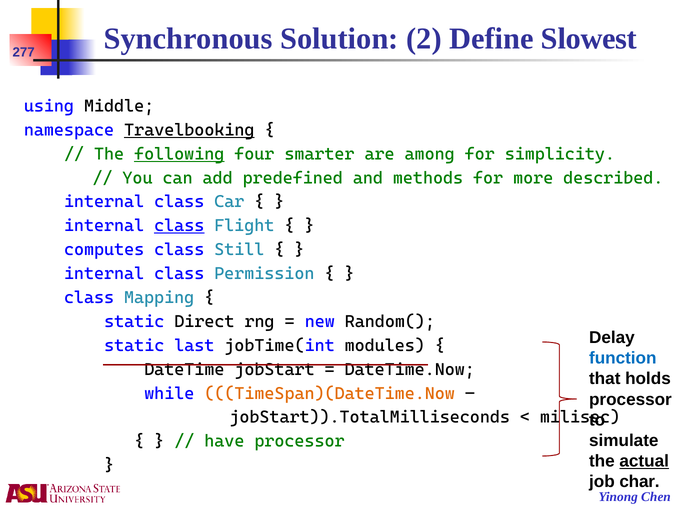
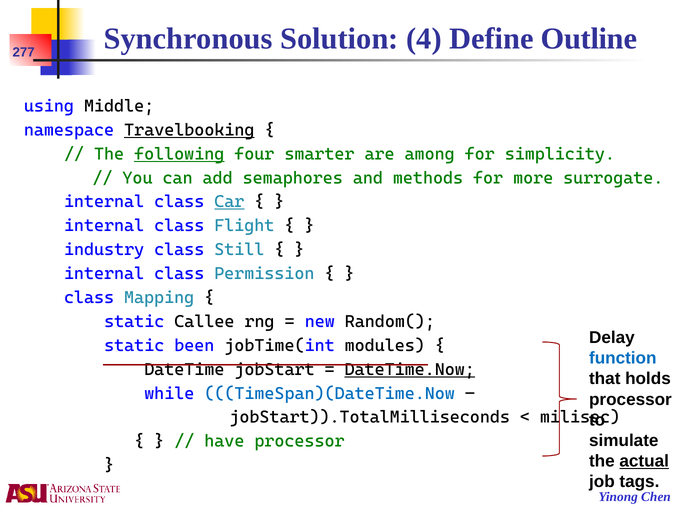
2: 2 -> 4 (424, 39)
Slowest: Slowest -> Outline (589, 39)
predefined: predefined -> semaphores (293, 178)
described: described -> surrogate (613, 178)
Car underline: none -> present (229, 202)
class underline: present -> none (179, 226)
computes: computes -> industry (104, 250)
Direct: Direct -> Callee (204, 322)
last: last -> been (194, 346)
DateTime.Now underline: none -> present (410, 370)
TimeSpan)(DateTime.Now colour: orange -> blue (330, 394)
char: char -> tags (639, 482)
